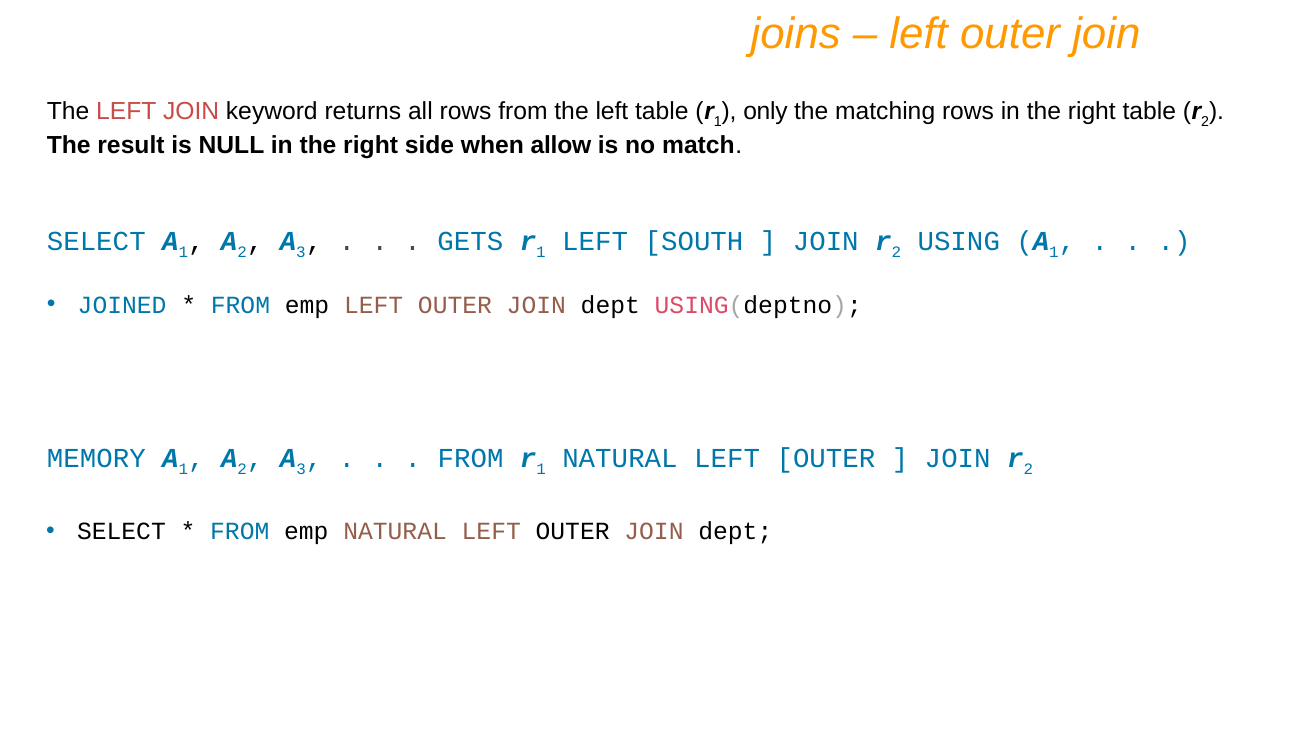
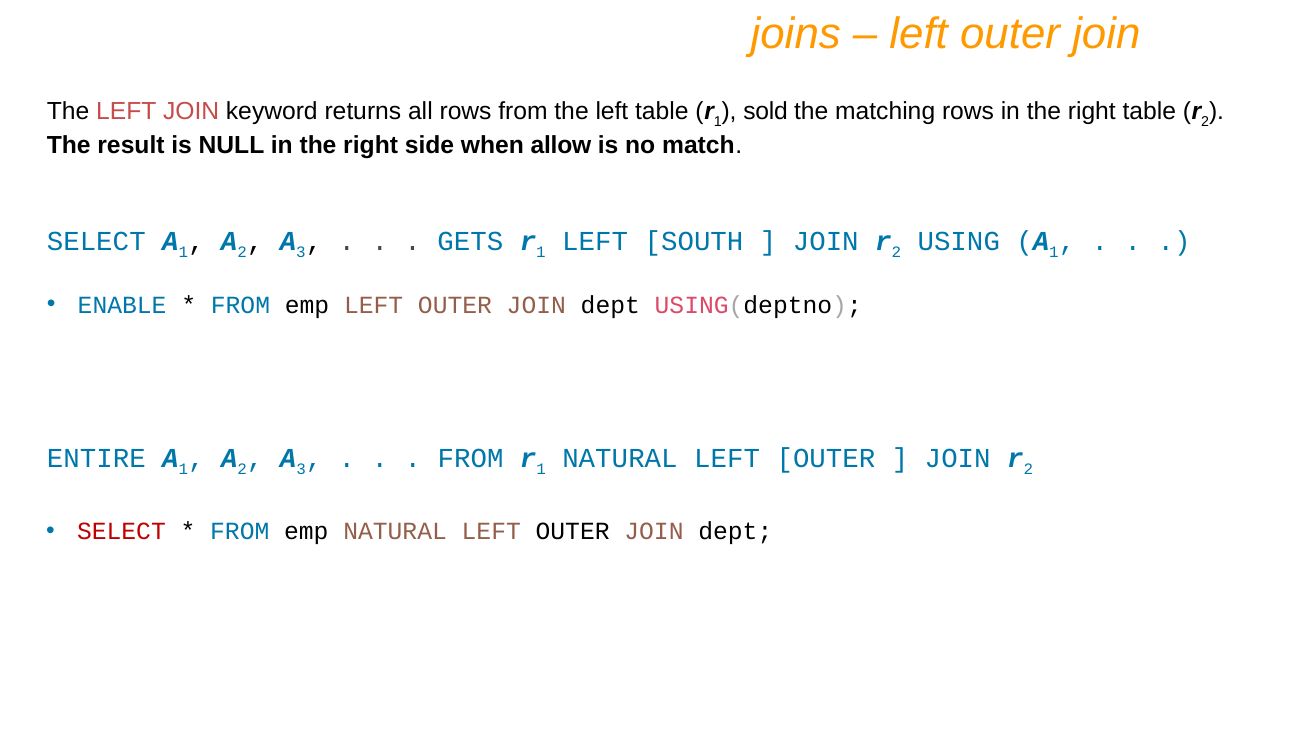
only: only -> sold (766, 112)
JOINED: JOINED -> ENABLE (122, 305)
MEMORY: MEMORY -> ENTIRE (96, 458)
SELECT colour: black -> red (121, 531)
